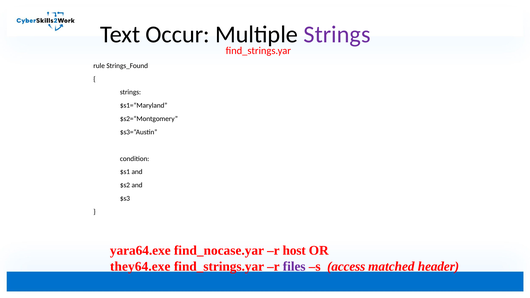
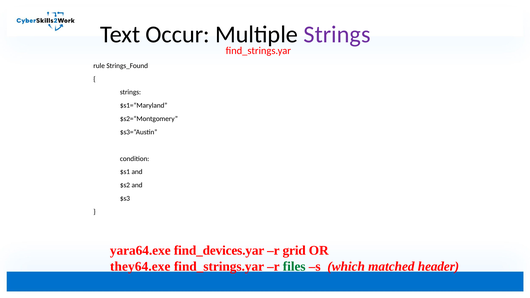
find_nocase.yar: find_nocase.yar -> find_devices.yar (219, 251)
host: host -> grid (294, 251)
files colour: purple -> green (294, 267)
access: access -> which (346, 267)
